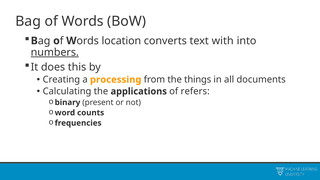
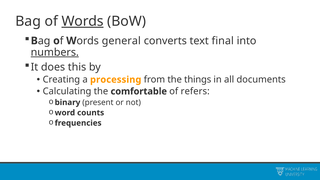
Words underline: none -> present (83, 21)
location: location -> general (121, 41)
with: with -> final (223, 41)
applications: applications -> comfortable (139, 91)
